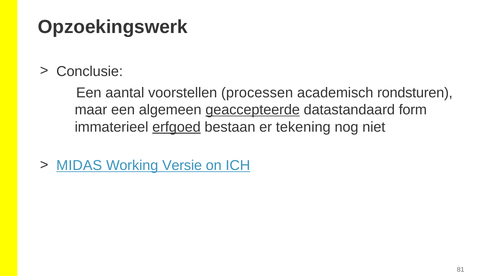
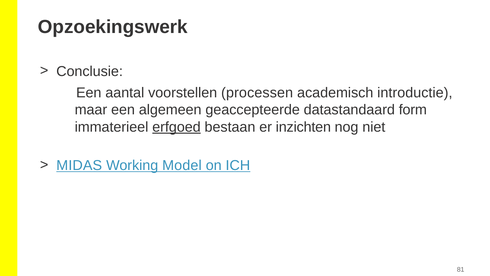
rondsturen: rondsturen -> introductie (415, 92)
geaccepteerde underline: present -> none (253, 110)
tekening: tekening -> inzichten (303, 127)
Versie: Versie -> Model (182, 165)
